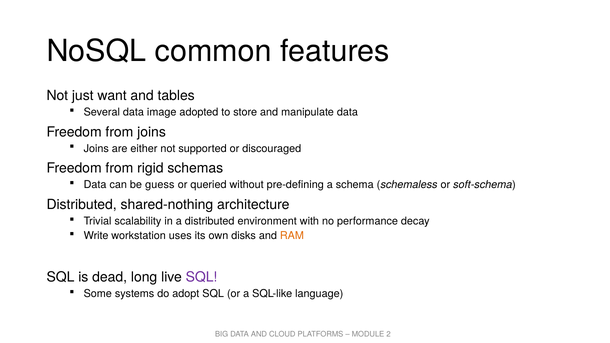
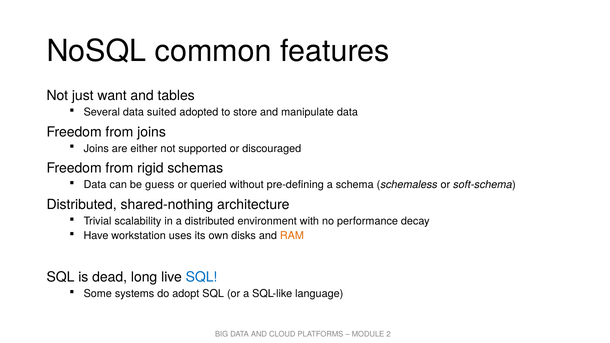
image: image -> suited (162, 112)
Write: Write -> Have (96, 236)
SQL colour: purple -> blue (202, 277)
